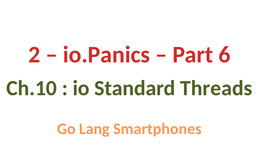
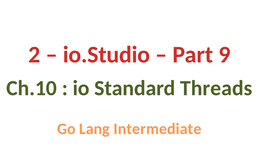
io.Panics: io.Panics -> io.Studio (106, 55)
6: 6 -> 9 (224, 55)
Smartphones: Smartphones -> Intermediate (157, 129)
